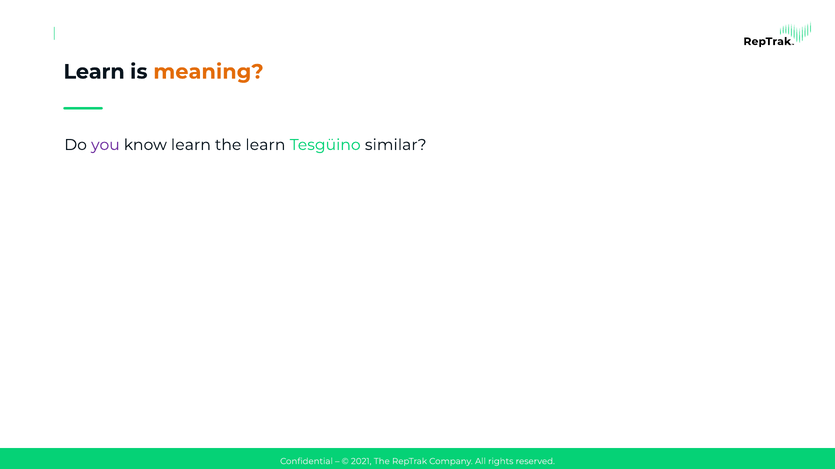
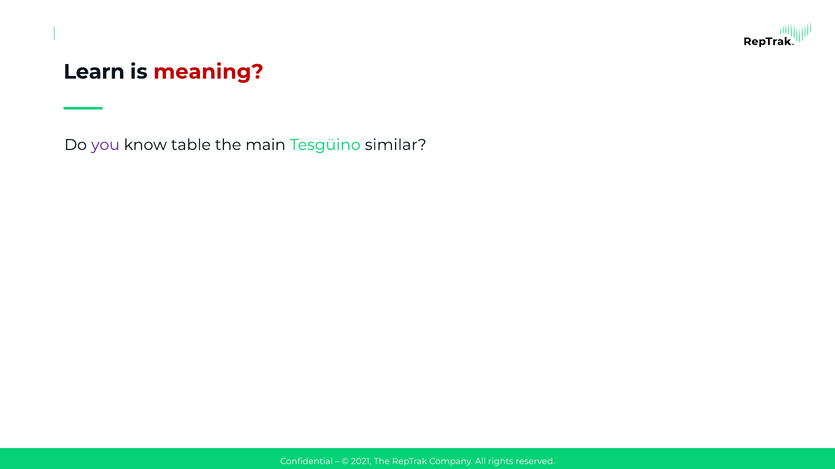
meaning colour: orange -> red (209, 72)
know learn: learn -> table (191, 145)
the learn: learn -> main (266, 145)
